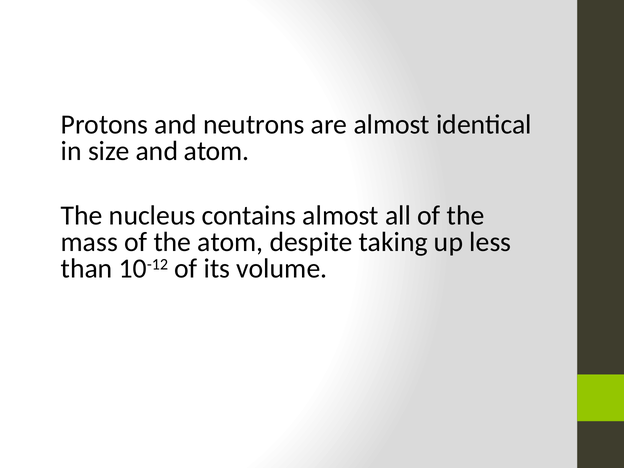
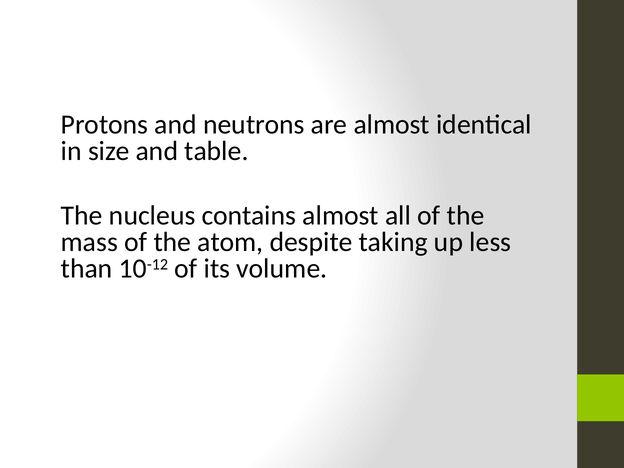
and atom: atom -> table (216, 151)
